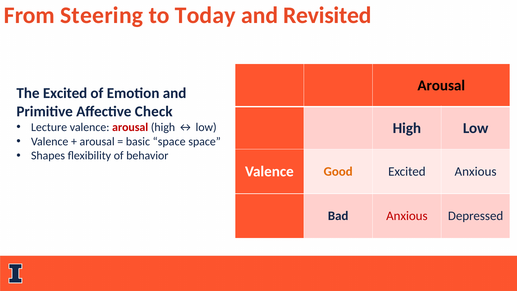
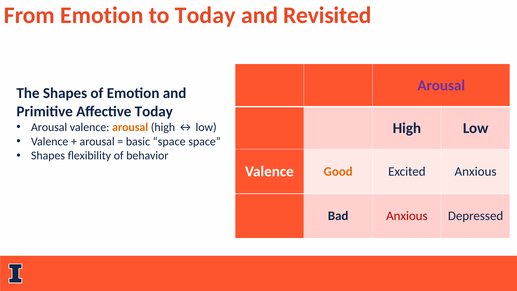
From Steering: Steering -> Emotion (102, 15)
Arousal colour: black -> purple (441, 85)
The Excited: Excited -> Shapes (65, 93)
Affective Check: Check -> Today (154, 111)
Lecture: Lecture -> Arousal (49, 127)
arousal colour: red -> orange (130, 127)
